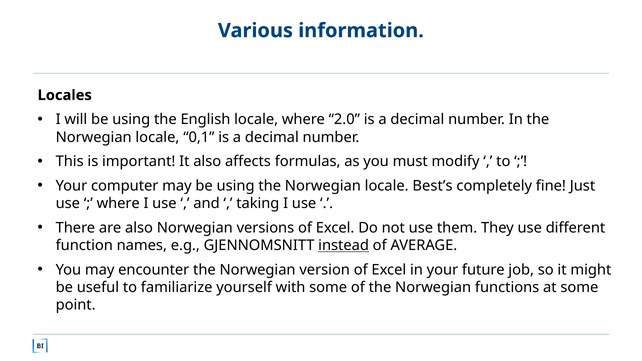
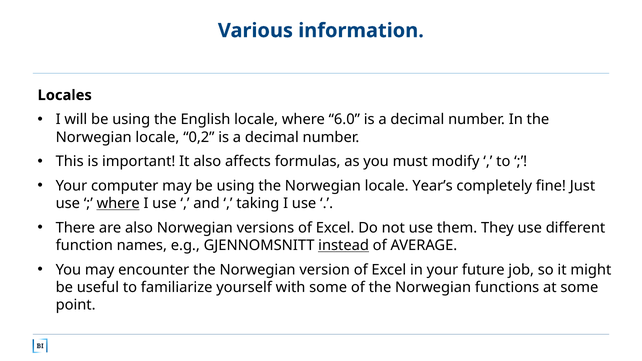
2.0: 2.0 -> 6.0 (344, 120)
0,1: 0,1 -> 0,2 (199, 137)
Best’s: Best’s -> Year’s (433, 186)
where underline: none -> present (118, 204)
